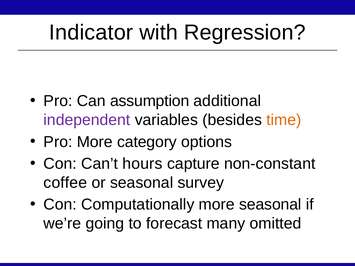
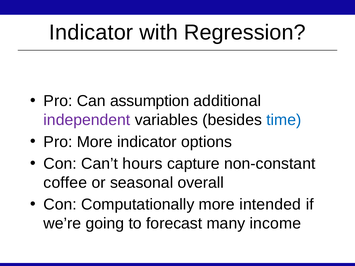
time colour: orange -> blue (284, 120)
More category: category -> indicator (147, 142)
survey: survey -> overall (201, 183)
more seasonal: seasonal -> intended (270, 205)
omitted: omitted -> income (275, 224)
